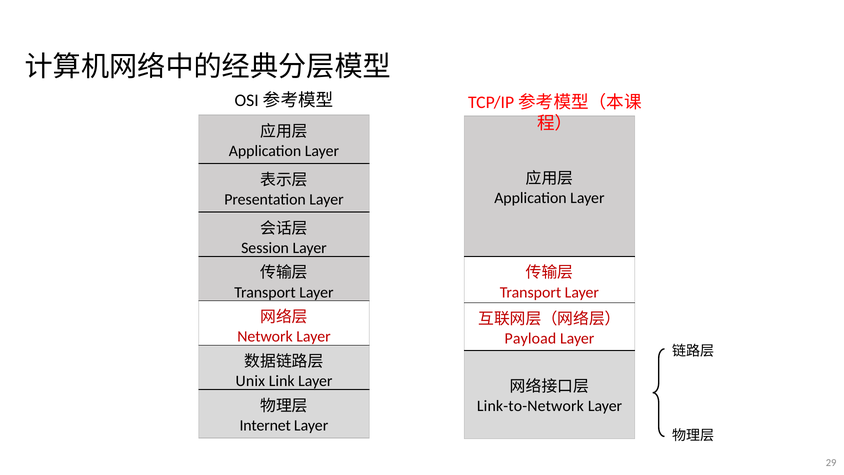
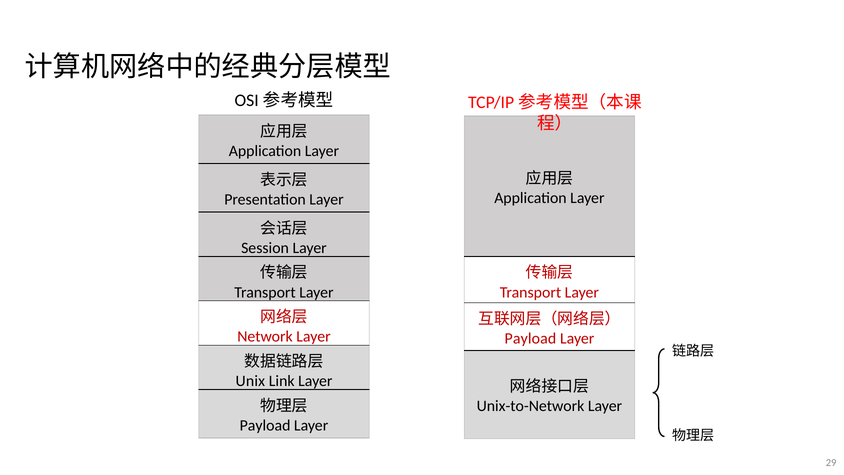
Link-to-Network: Link-to-Network -> Unix-to-Network (531, 406)
Internet: Internet -> Payload (265, 425)
